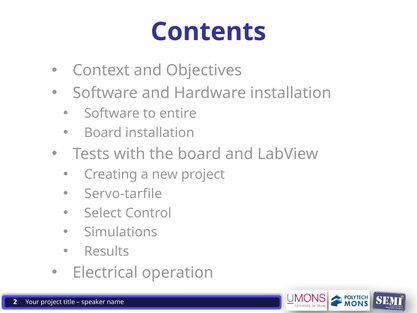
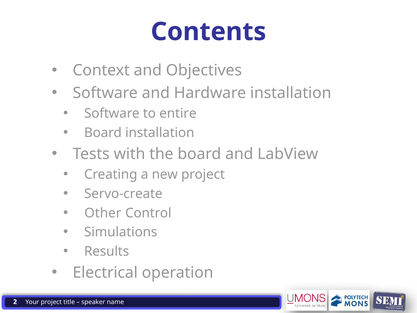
Servo-tarfile: Servo-tarfile -> Servo-create (123, 194)
Select: Select -> Other (103, 213)
